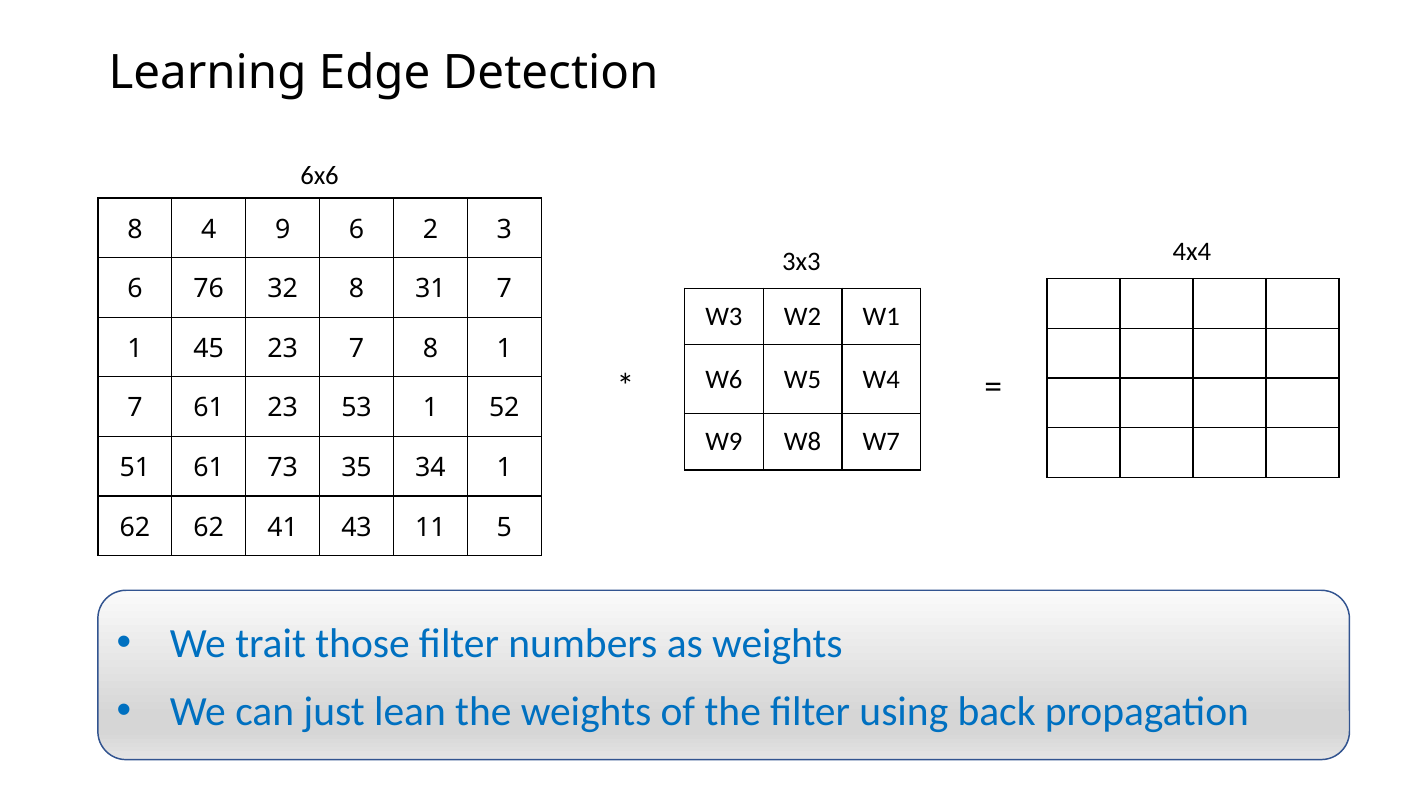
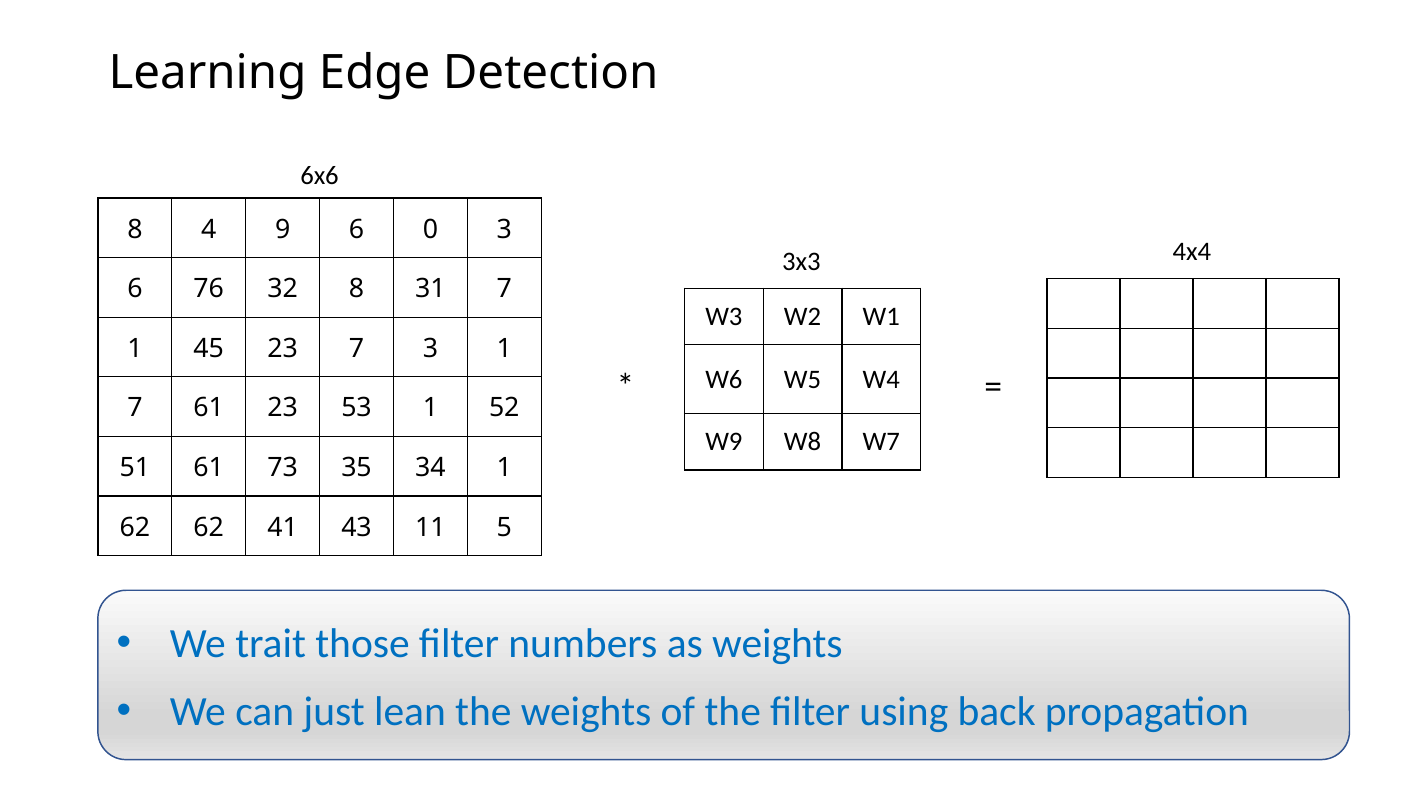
2: 2 -> 0 (430, 229)
7 8: 8 -> 3 (430, 348)
